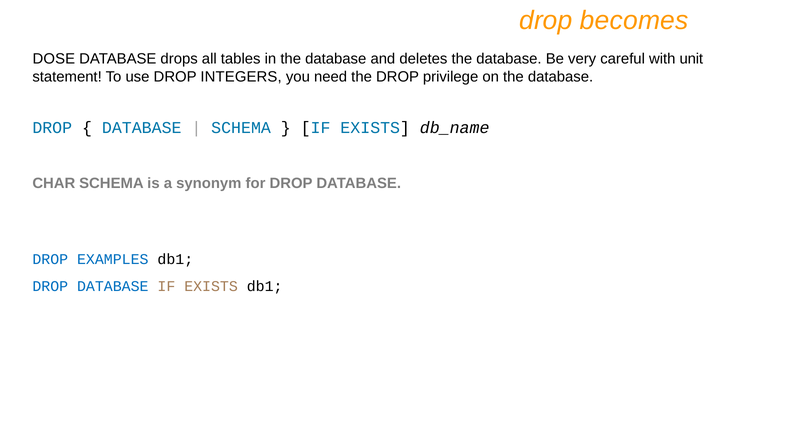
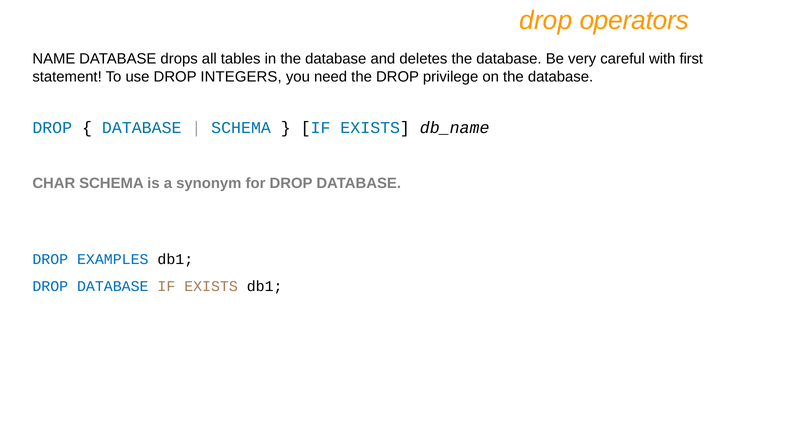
becomes: becomes -> operators (634, 21)
DOSE: DOSE -> NAME (54, 59)
unit: unit -> first (691, 59)
